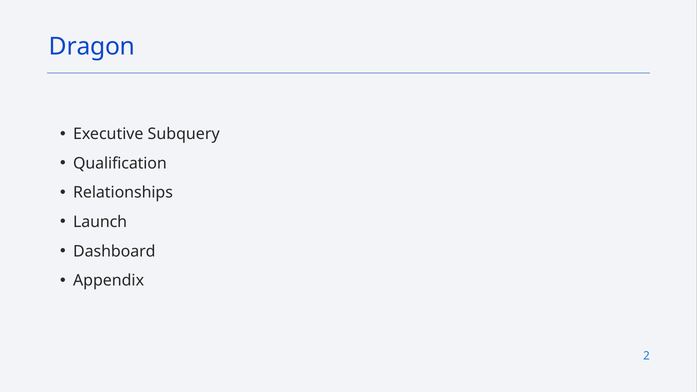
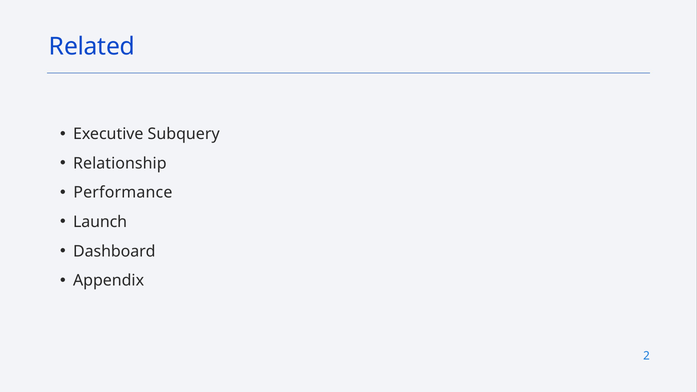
Dragon: Dragon -> Related (92, 47)
Qualification: Qualification -> Relationship (120, 163)
Relationships: Relationships -> Performance (123, 193)
